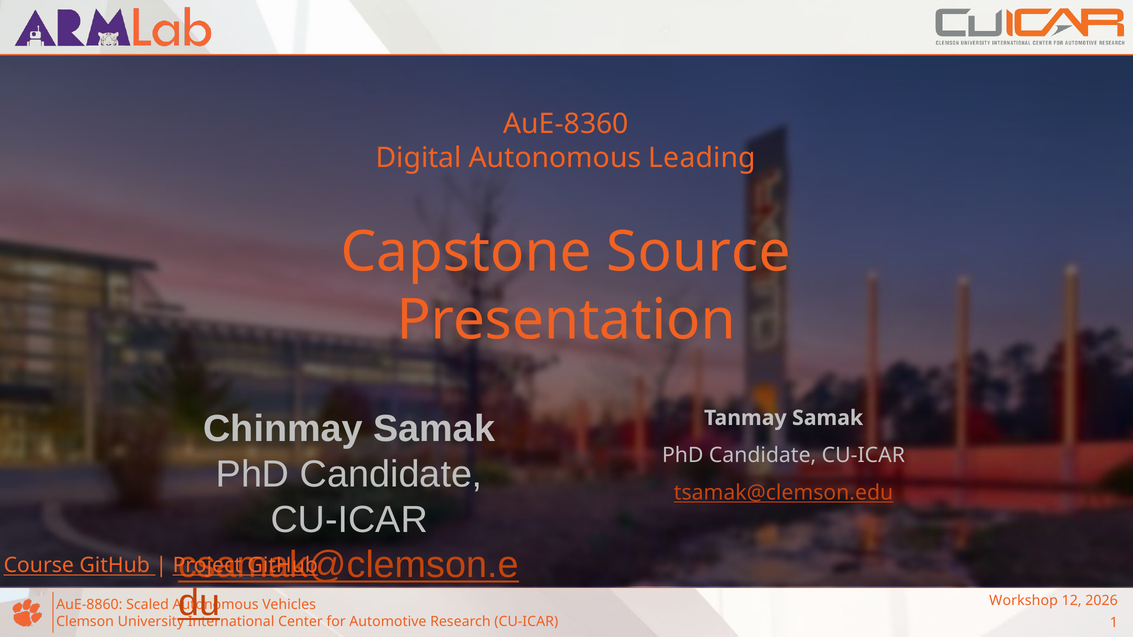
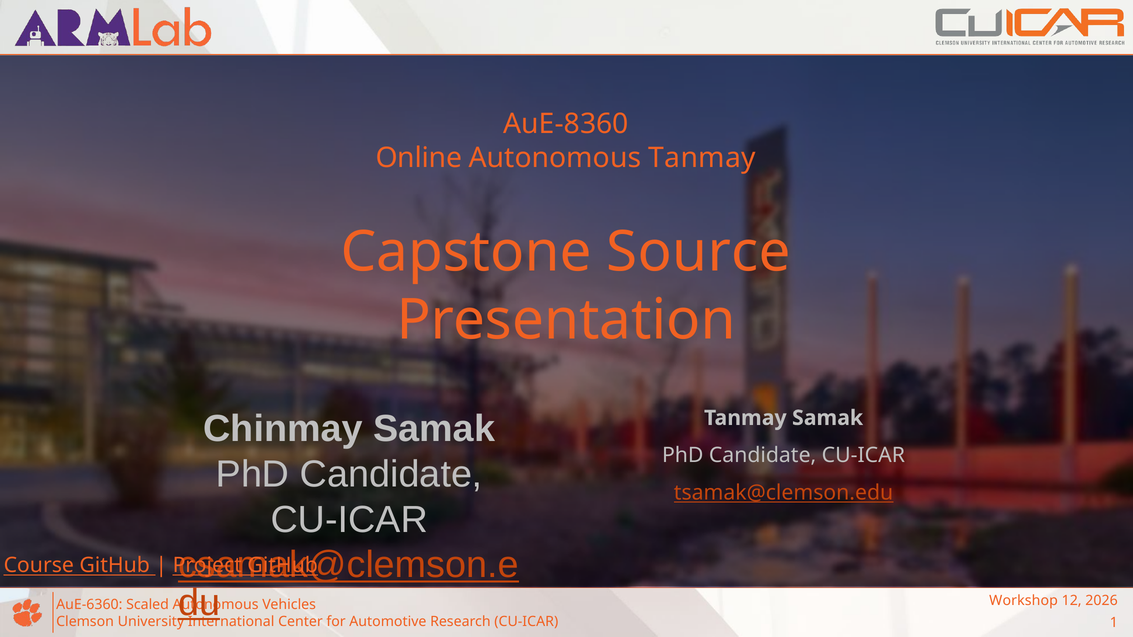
Digital: Digital -> Online (419, 158)
Autonomous Leading: Leading -> Tanmay (702, 158)
AuE-8860: AuE-8860 -> AuE-6360 (89, 605)
